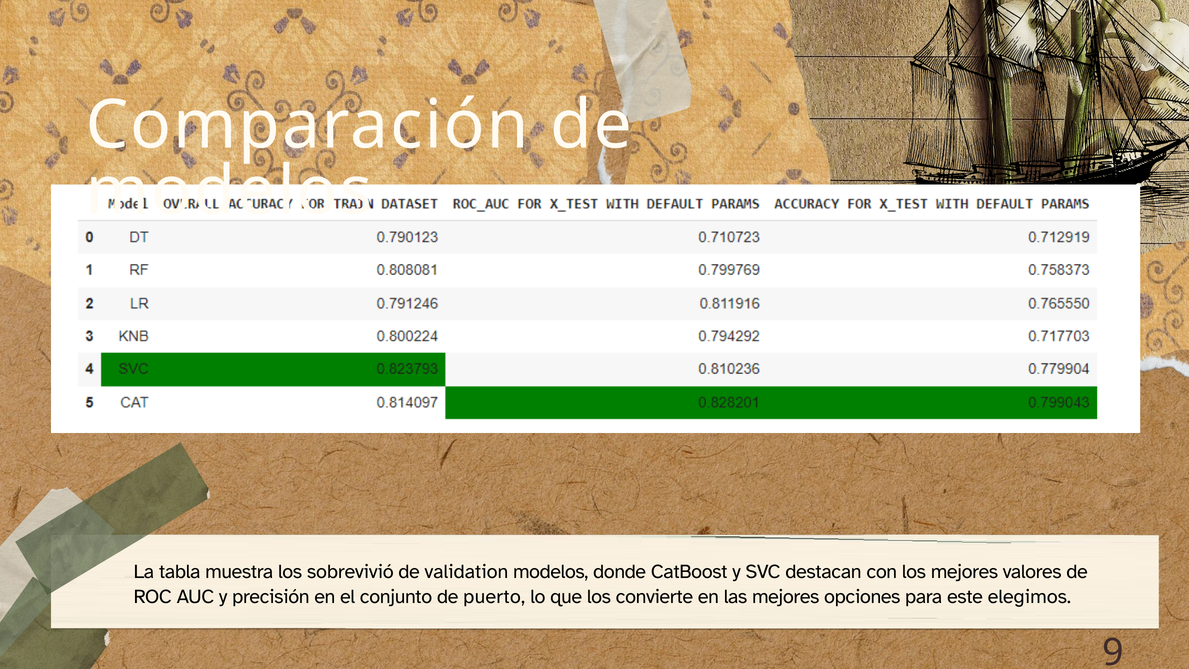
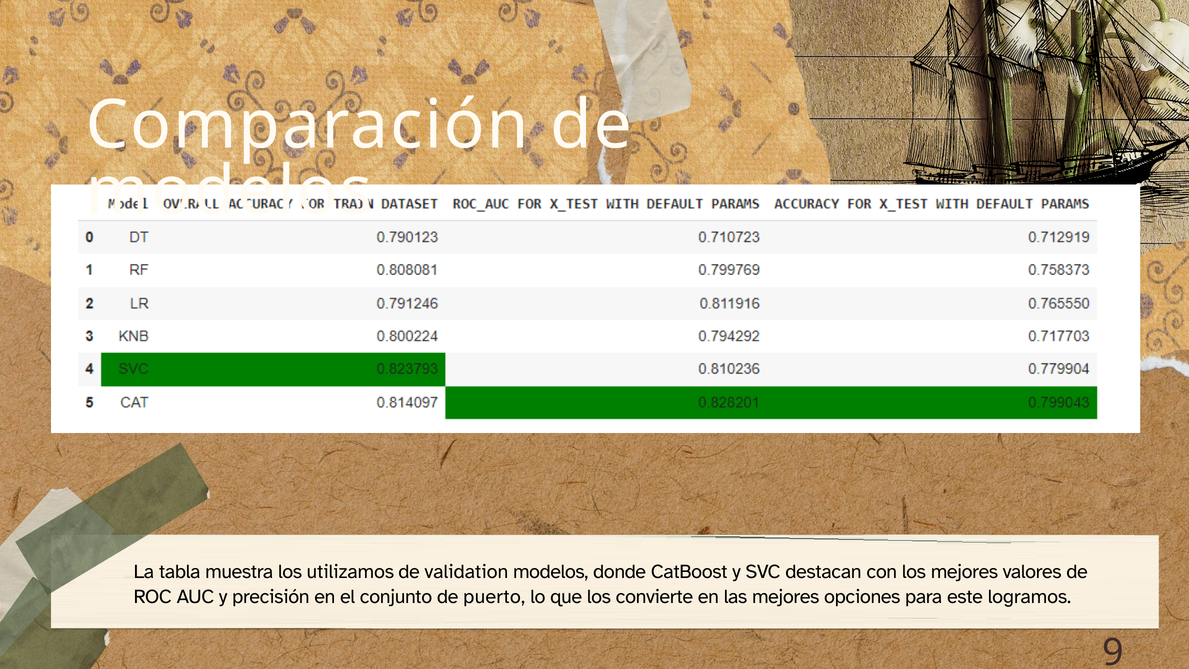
sobrevivió: sobrevivió -> utilizamos (350, 572)
elegimos: elegimos -> logramos (1029, 597)
